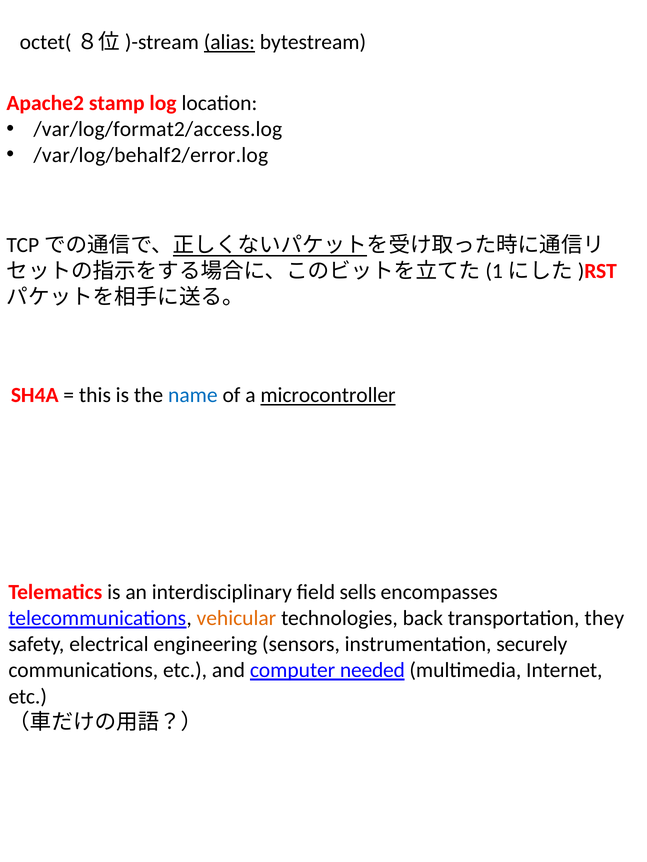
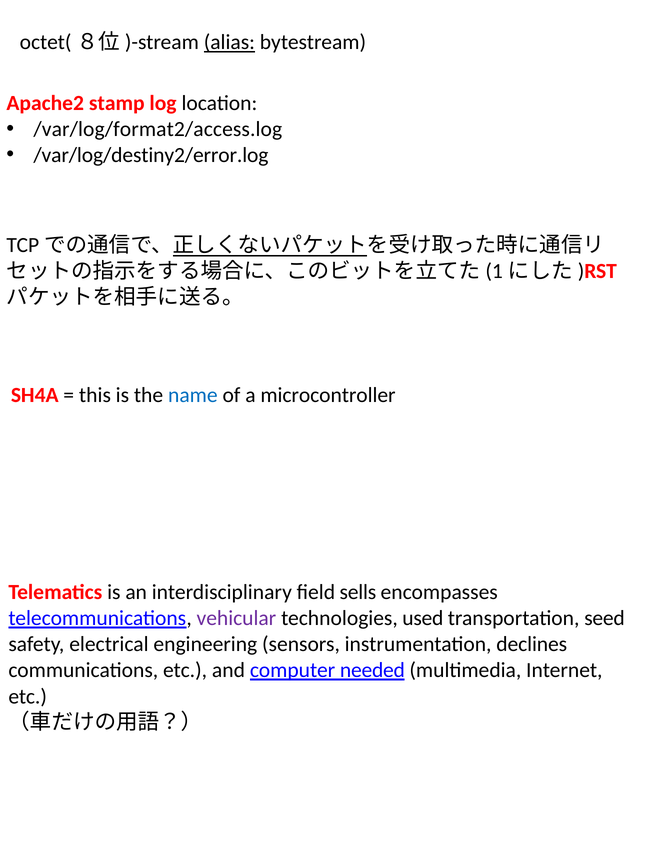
/var/log/behalf2/error.log: /var/log/behalf2/error.log -> /var/log/destiny2/error.log (151, 155)
microcontroller underline: present -> none (328, 396)
vehicular colour: orange -> purple (236, 619)
back: back -> used (423, 619)
they: they -> seed (605, 619)
securely: securely -> declines (532, 645)
